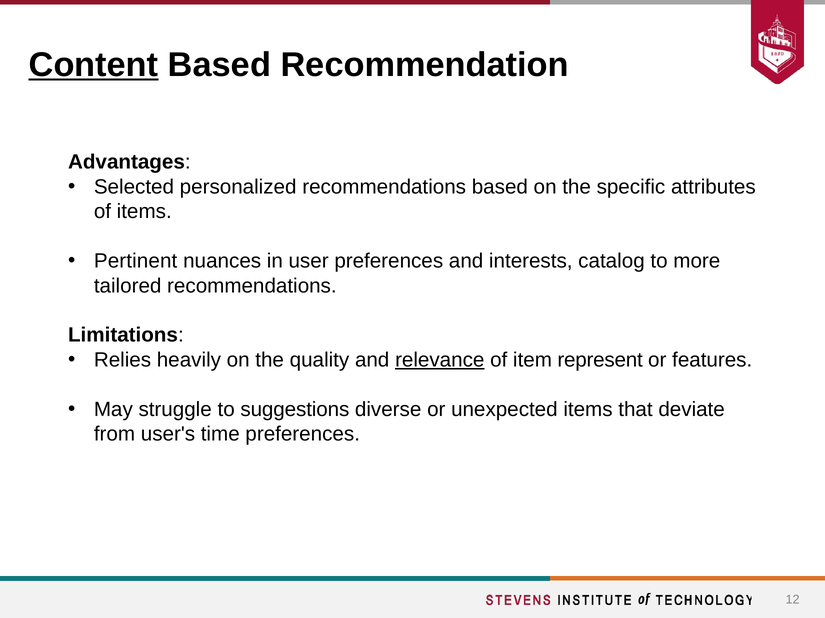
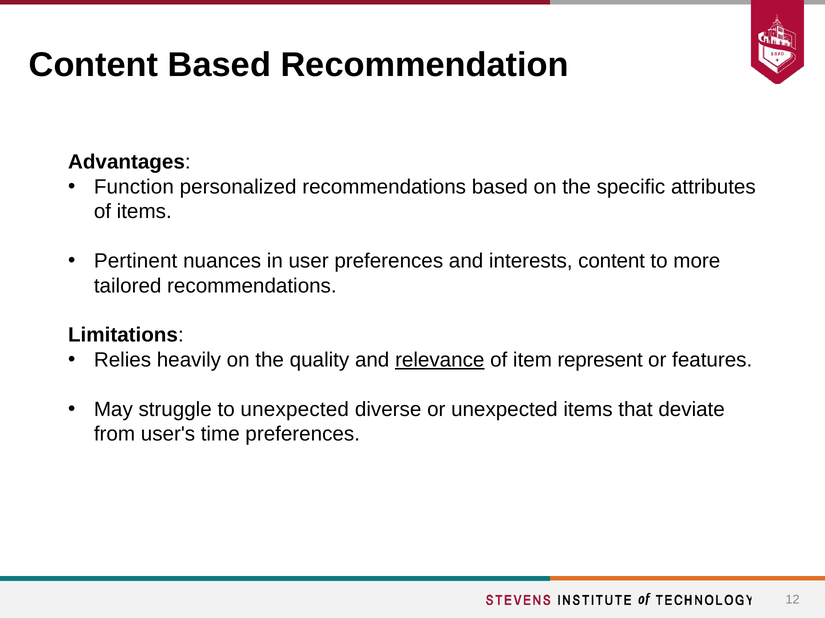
Content underline: present -> none (94, 65)
Selected: Selected -> Function (134, 187)
interests catalog: catalog -> content (612, 261)
to suggestions: suggestions -> unexpected (295, 410)
